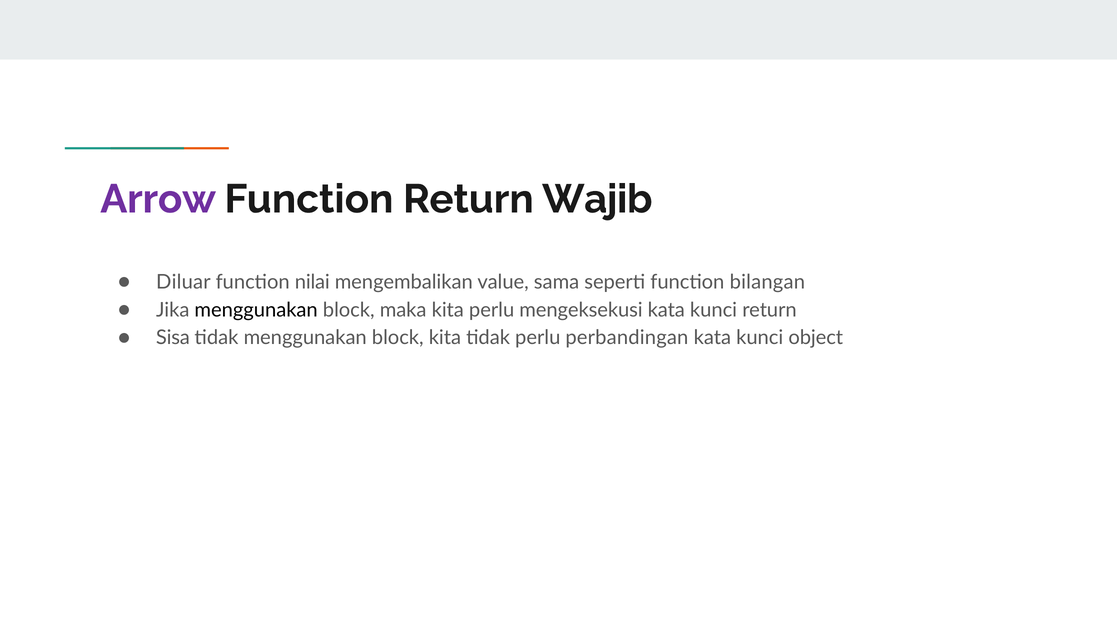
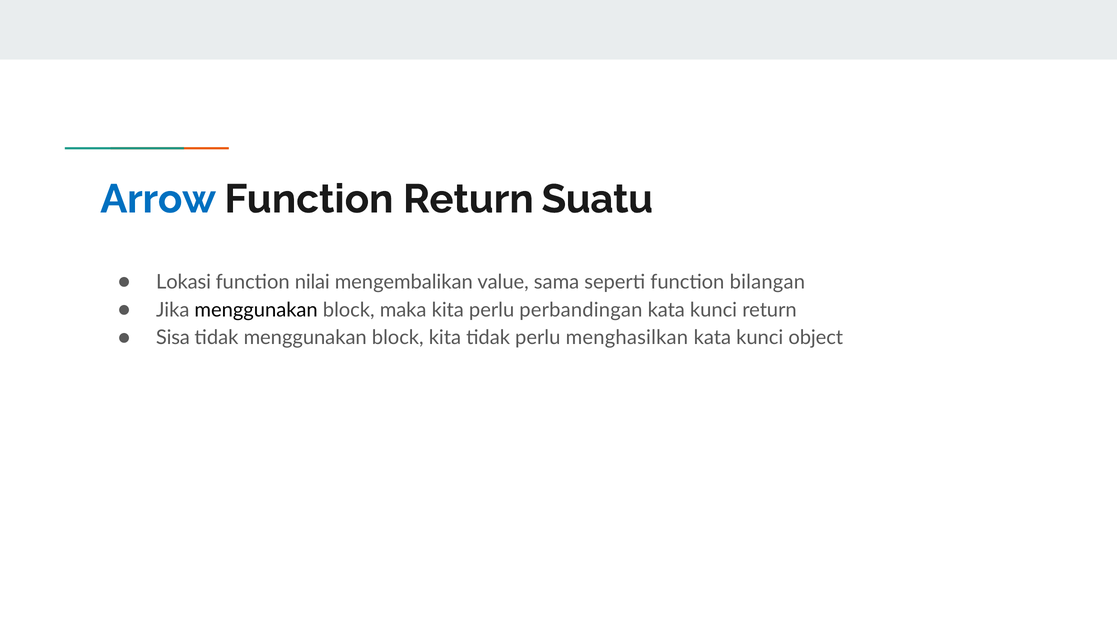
Arrow colour: purple -> blue (158, 199)
Wajib: Wajib -> Suatu (597, 199)
Diluar: Diluar -> Lokasi (184, 282)
mengeksekusi: mengeksekusi -> perbandingan (581, 310)
perbandingan: perbandingan -> menghasilkan (627, 338)
